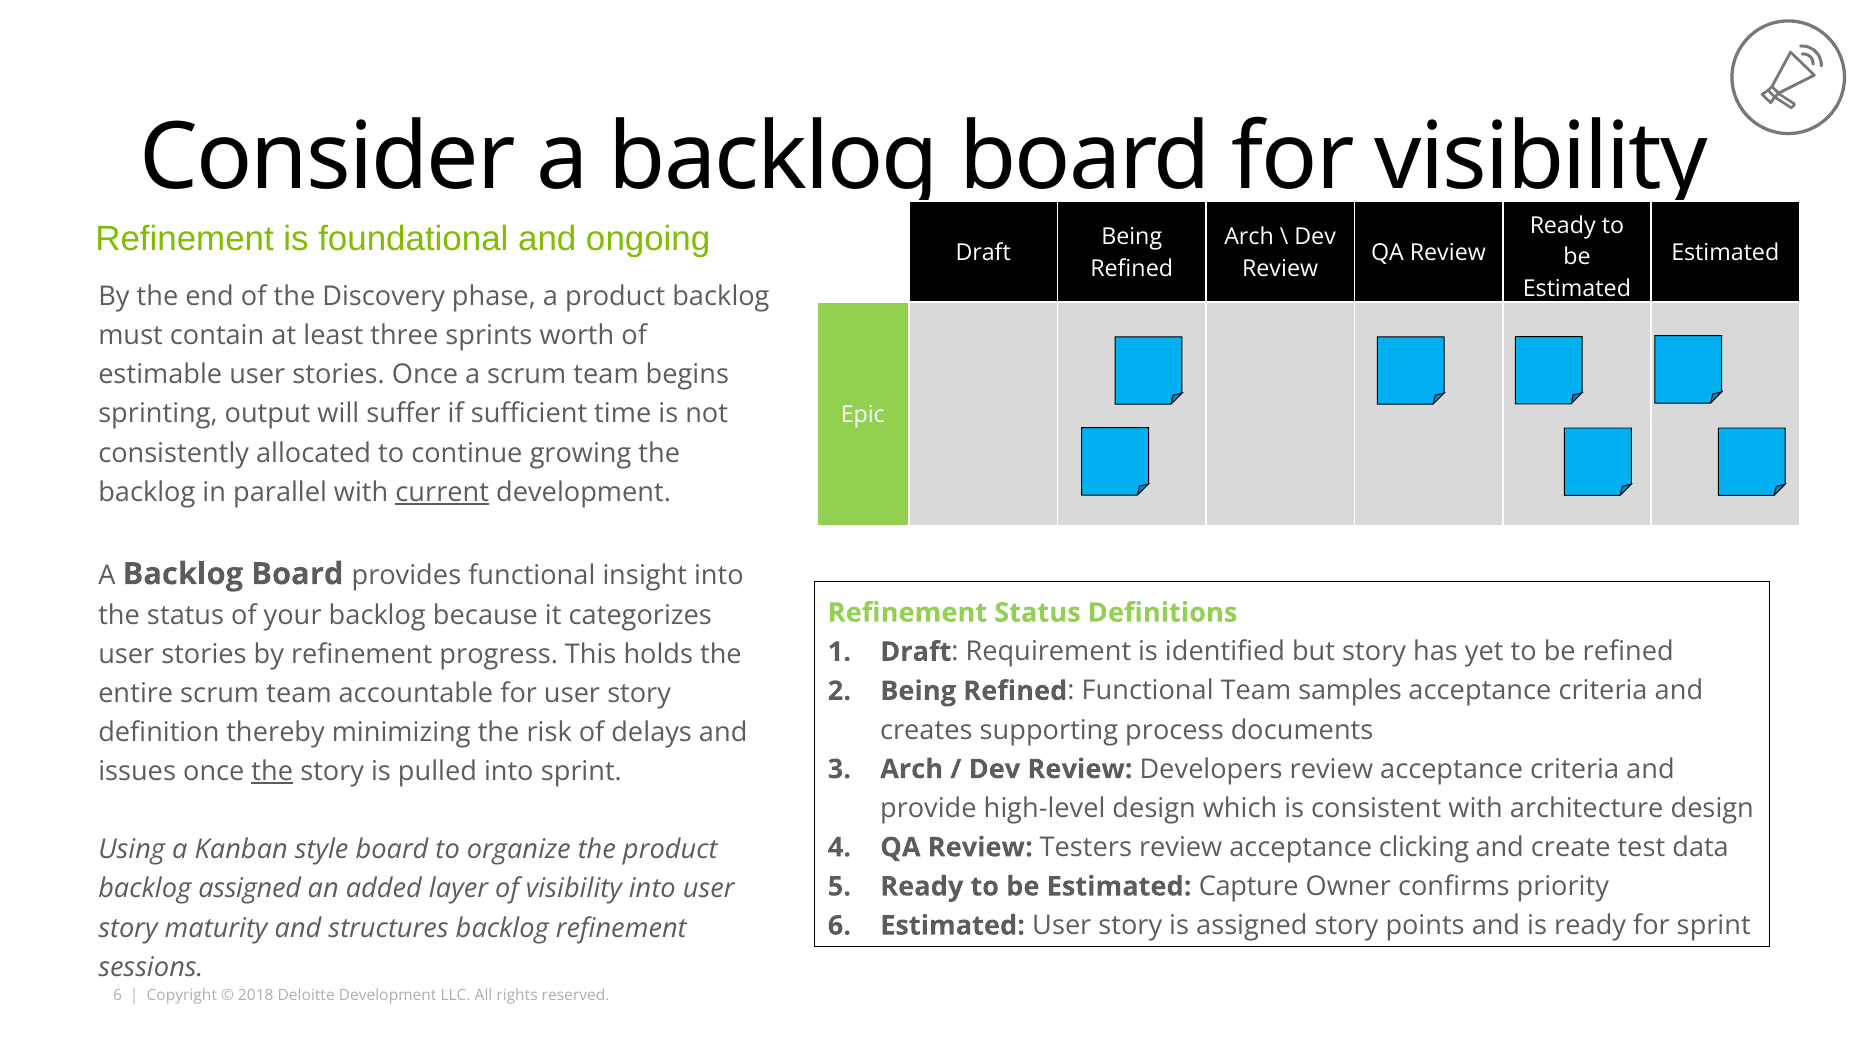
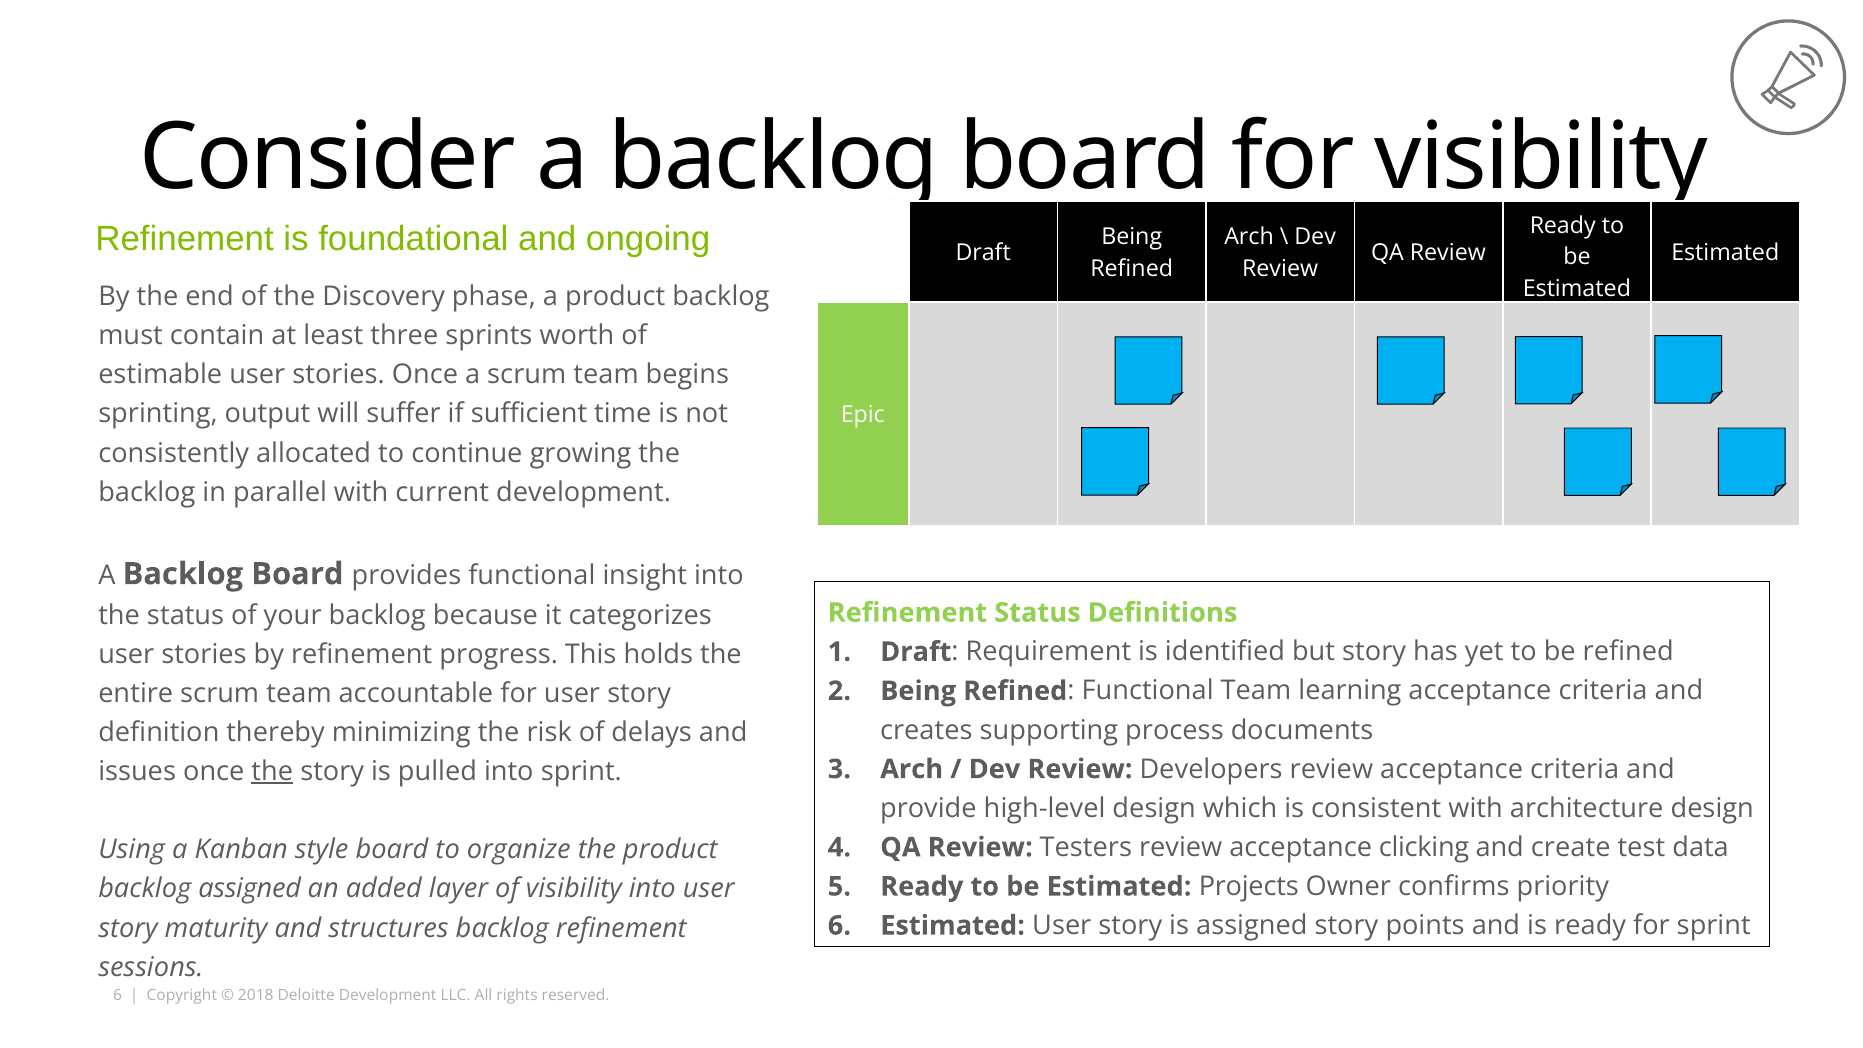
current underline: present -> none (442, 492)
samples: samples -> learning (1350, 691)
Capture: Capture -> Projects (1249, 886)
